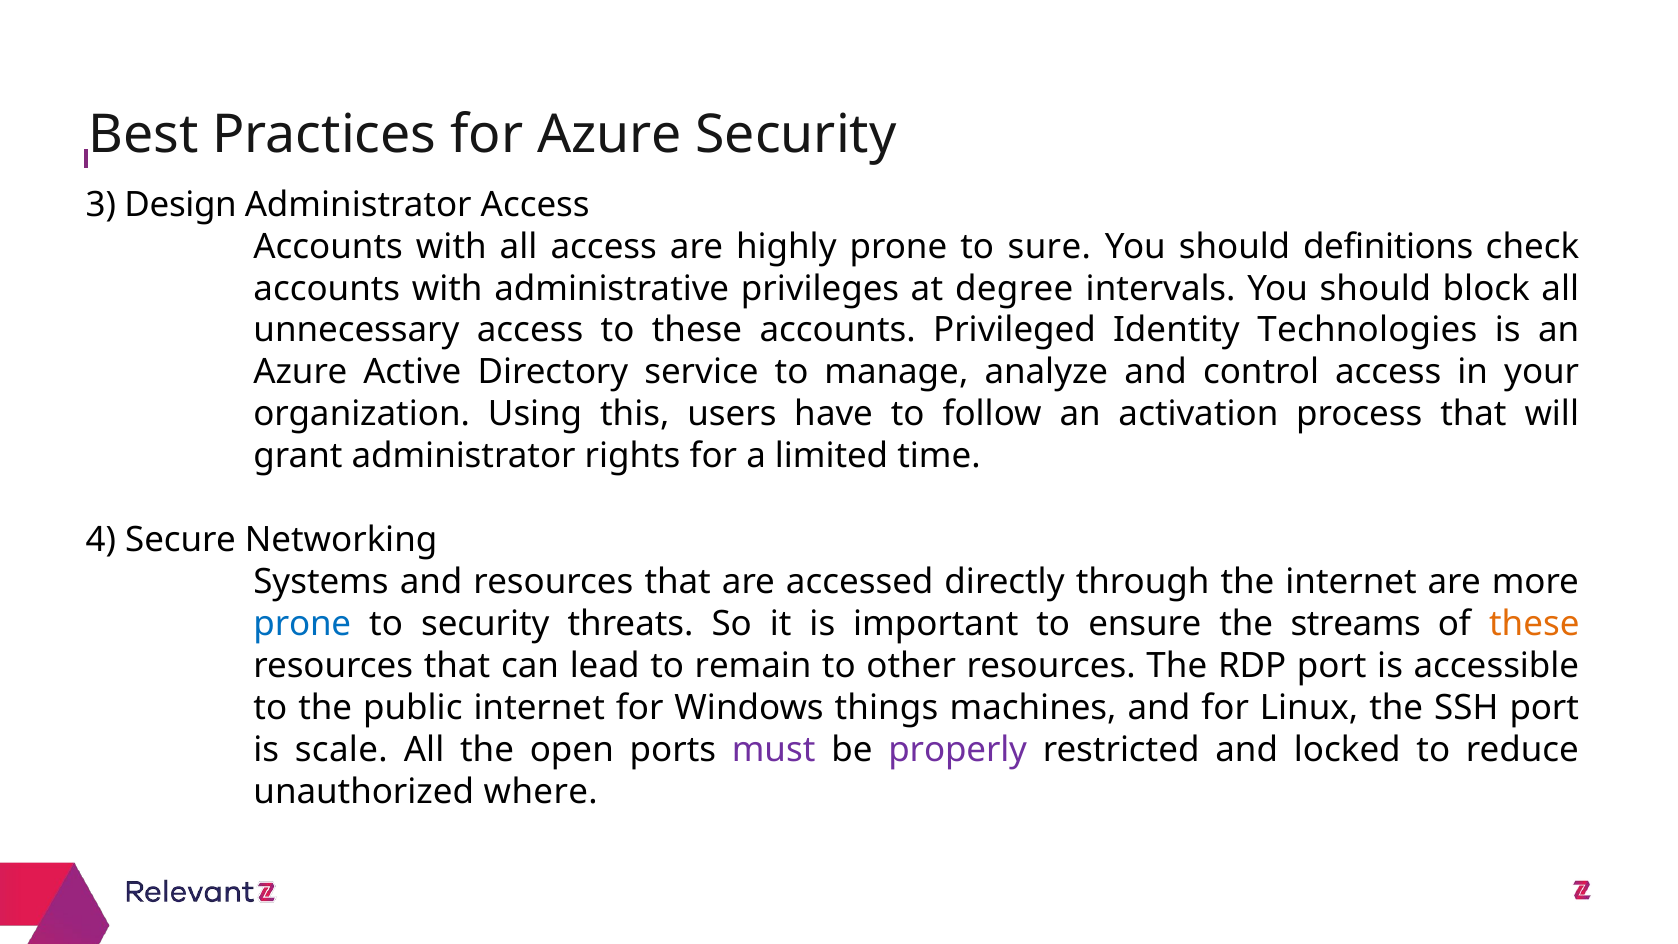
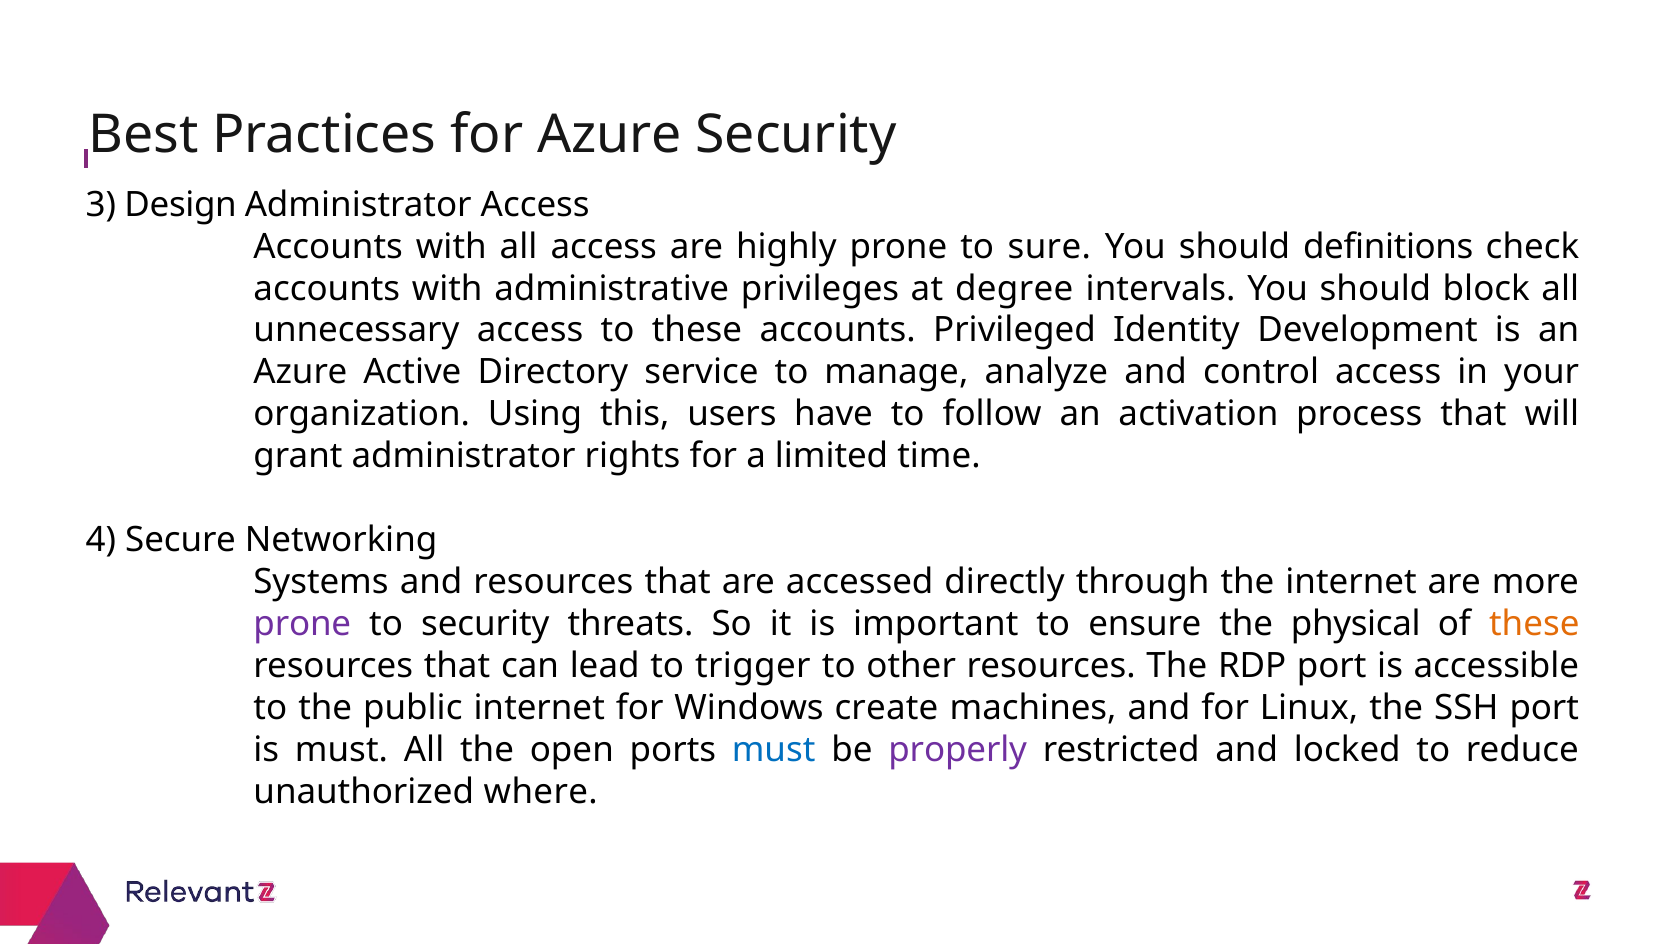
Technologies: Technologies -> Development (1368, 330)
prone colour: blue -> purple (302, 624)
streams: streams -> physical (1356, 624)
remain: remain -> trigger (753, 666)
things: things -> create (886, 708)
is scale: scale -> must (341, 750)
must colour: purple -> blue (774, 750)
